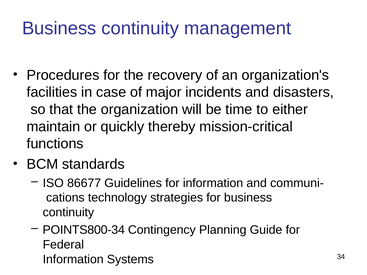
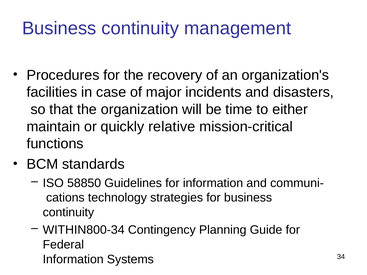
thereby: thereby -> relative (172, 127)
86677: 86677 -> 58850 (84, 183)
POINTS800-34: POINTS800-34 -> WITHIN800-34 (84, 230)
